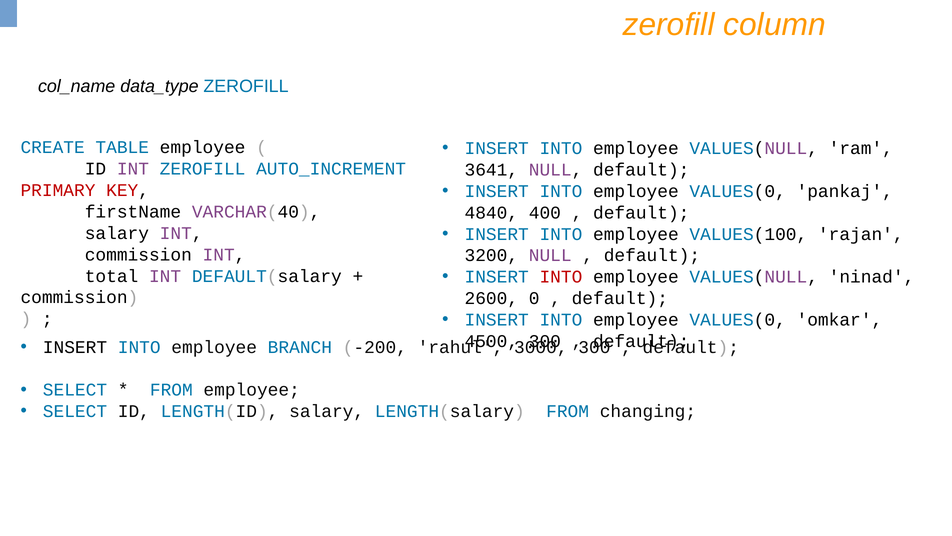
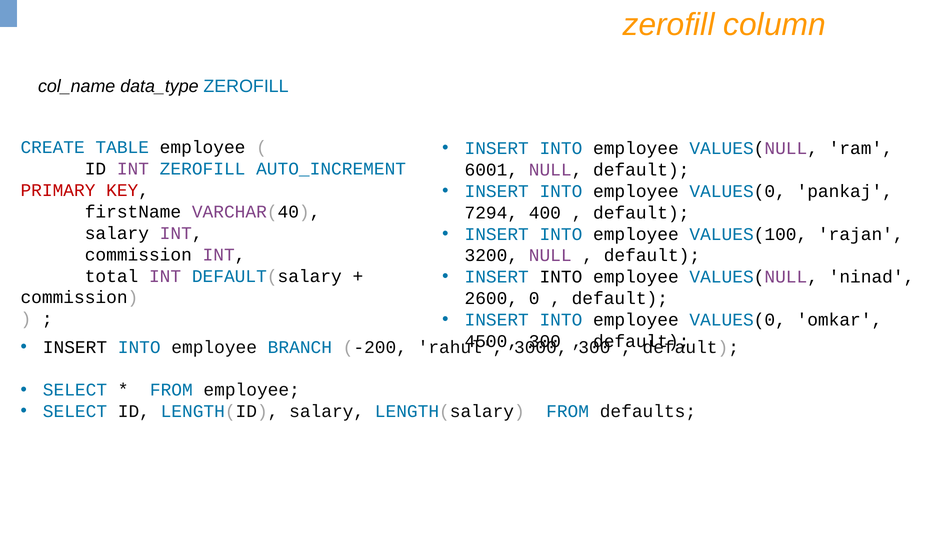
3641: 3641 -> 6001 (491, 170)
4840: 4840 -> 7294 (491, 212)
INTO colour: red -> black (561, 277)
changing: changing -> defaults (648, 411)
